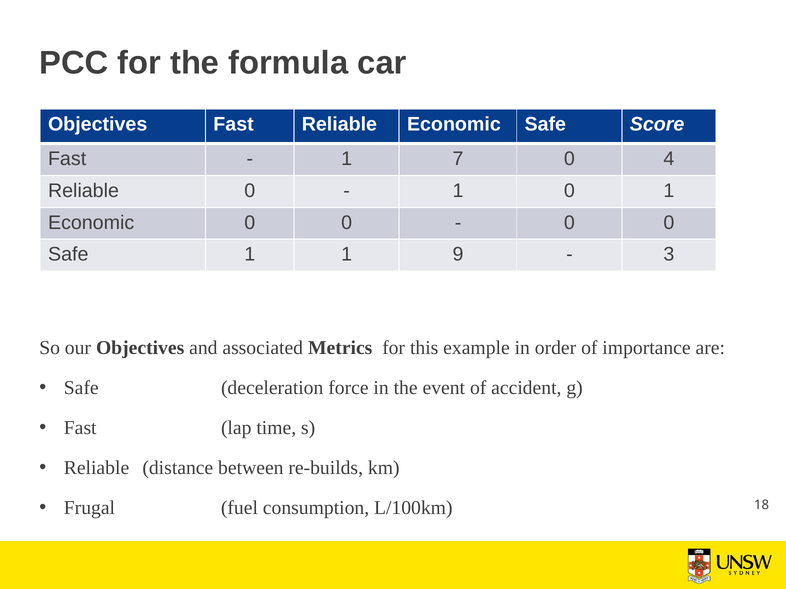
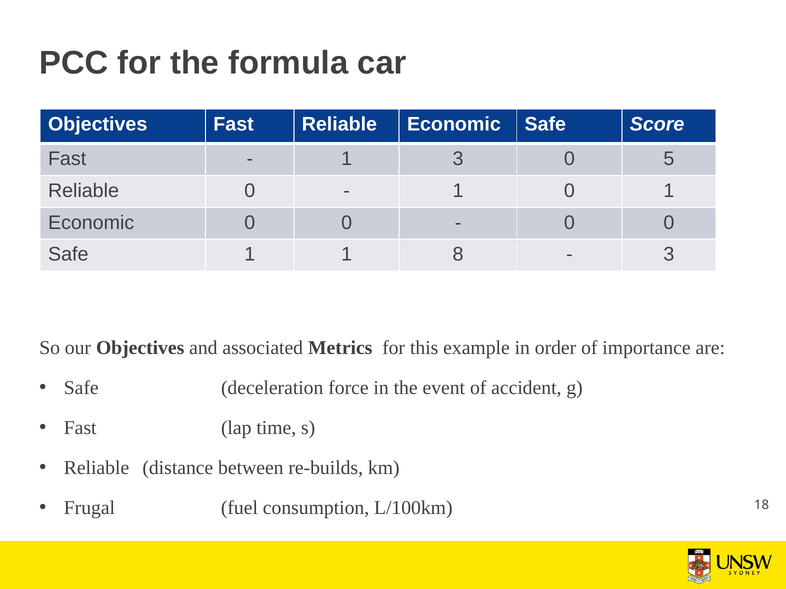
1 7: 7 -> 3 (458, 159)
4: 4 -> 5 (669, 159)
9: 9 -> 8 (458, 255)
